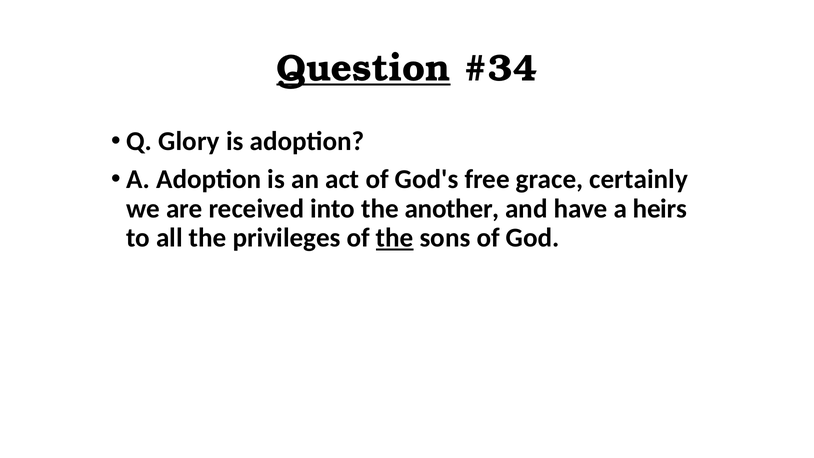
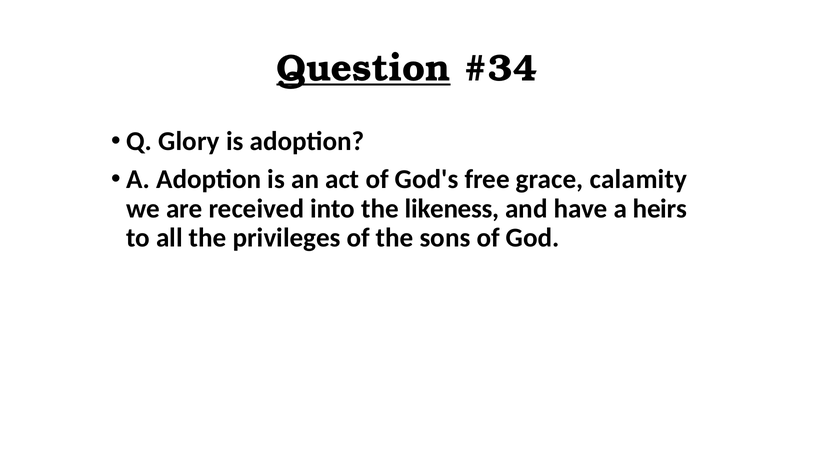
certainly: certainly -> calamity (639, 179)
another: another -> likeness (452, 208)
the underline: present -> none (395, 238)
